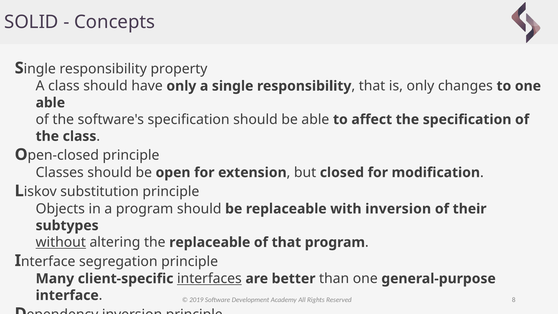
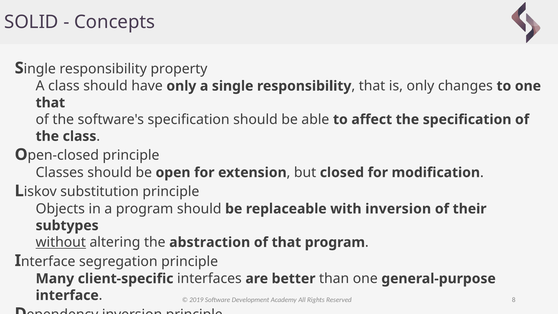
able: able -> that (50, 103)
the replaceable: replaceable -> abstraction (210, 242)
interfaces underline: present -> none (209, 279)
